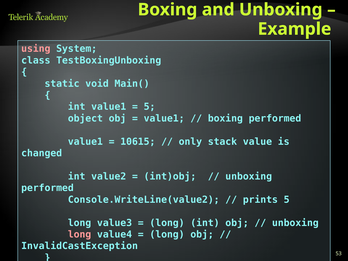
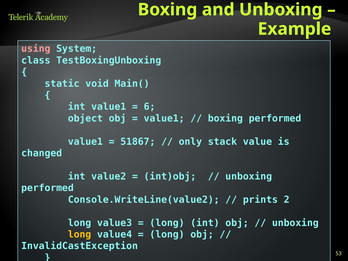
5: 5 -> 6 (150, 107)
10615: 10615 -> 51867 (138, 142)
prints 5: 5 -> 2 (287, 200)
long colour: pink -> yellow (80, 234)
